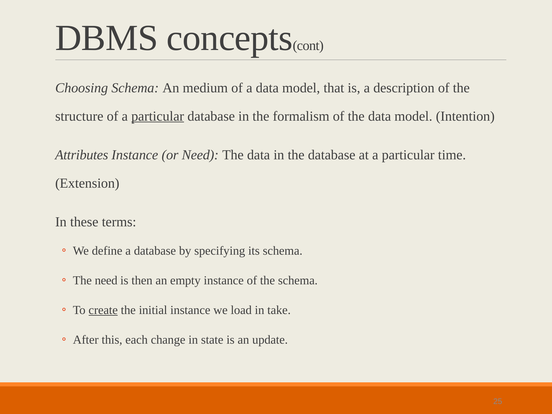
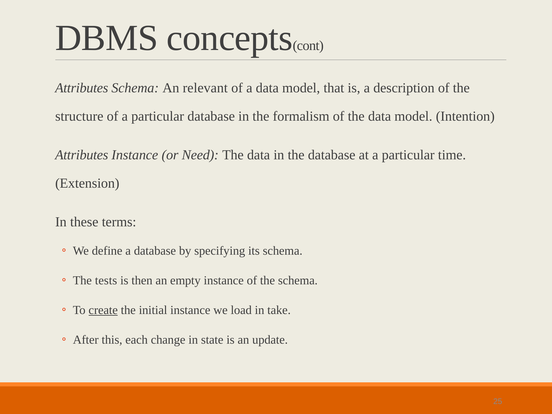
Choosing: Choosing -> Attributes (82, 88)
medium: medium -> relevant (205, 88)
particular underline: present -> none (158, 116)
The need: need -> tests (106, 281)
